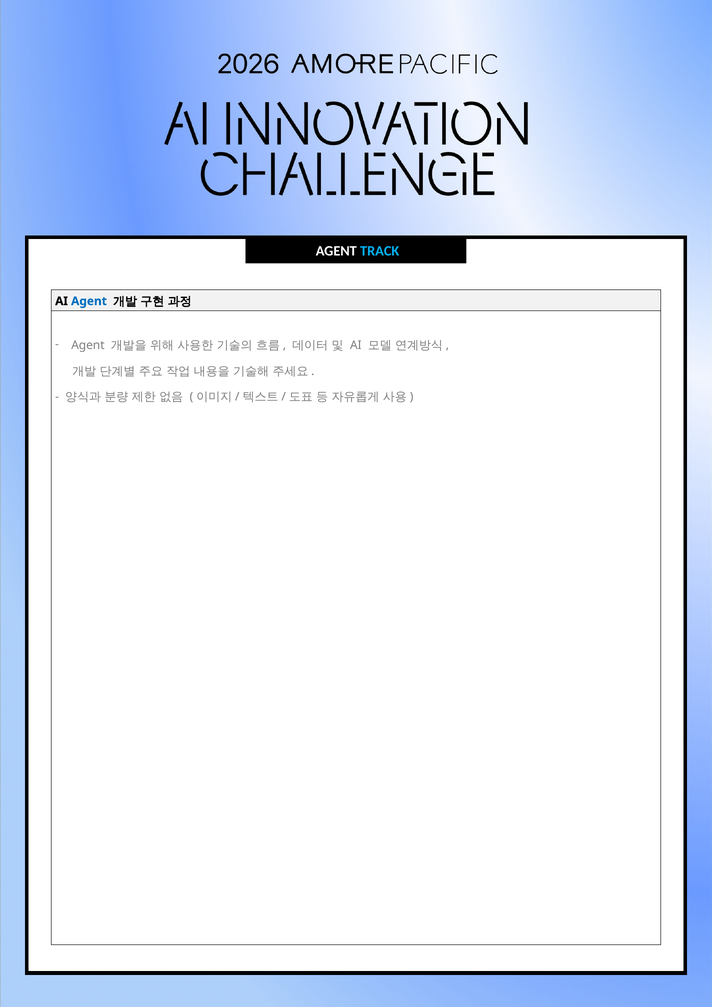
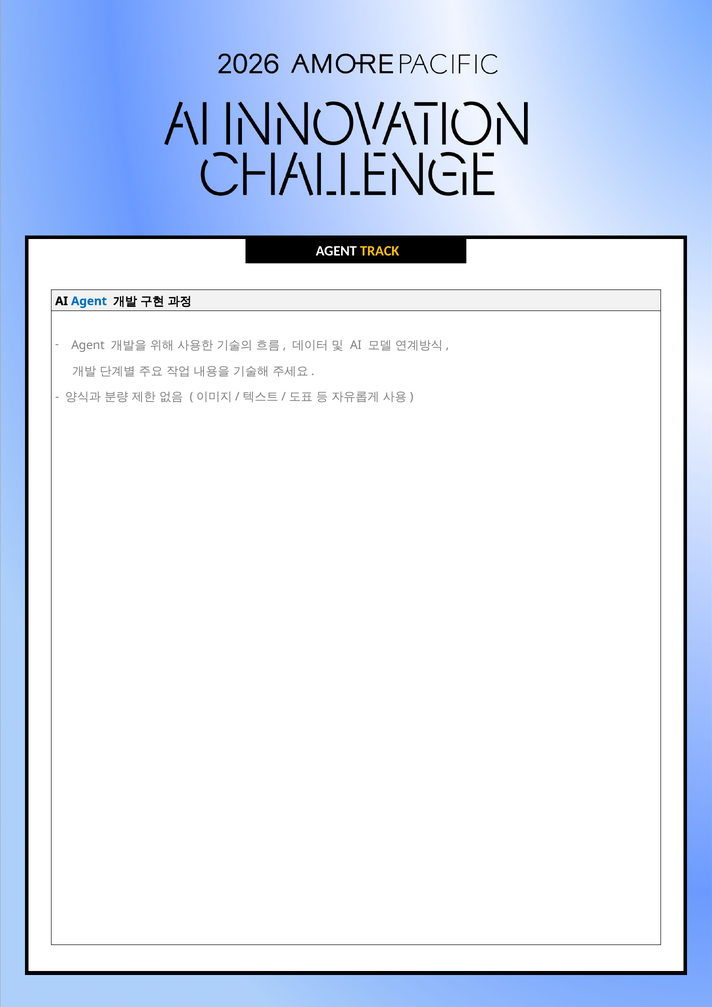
TRACK colour: light blue -> yellow (380, 251)
